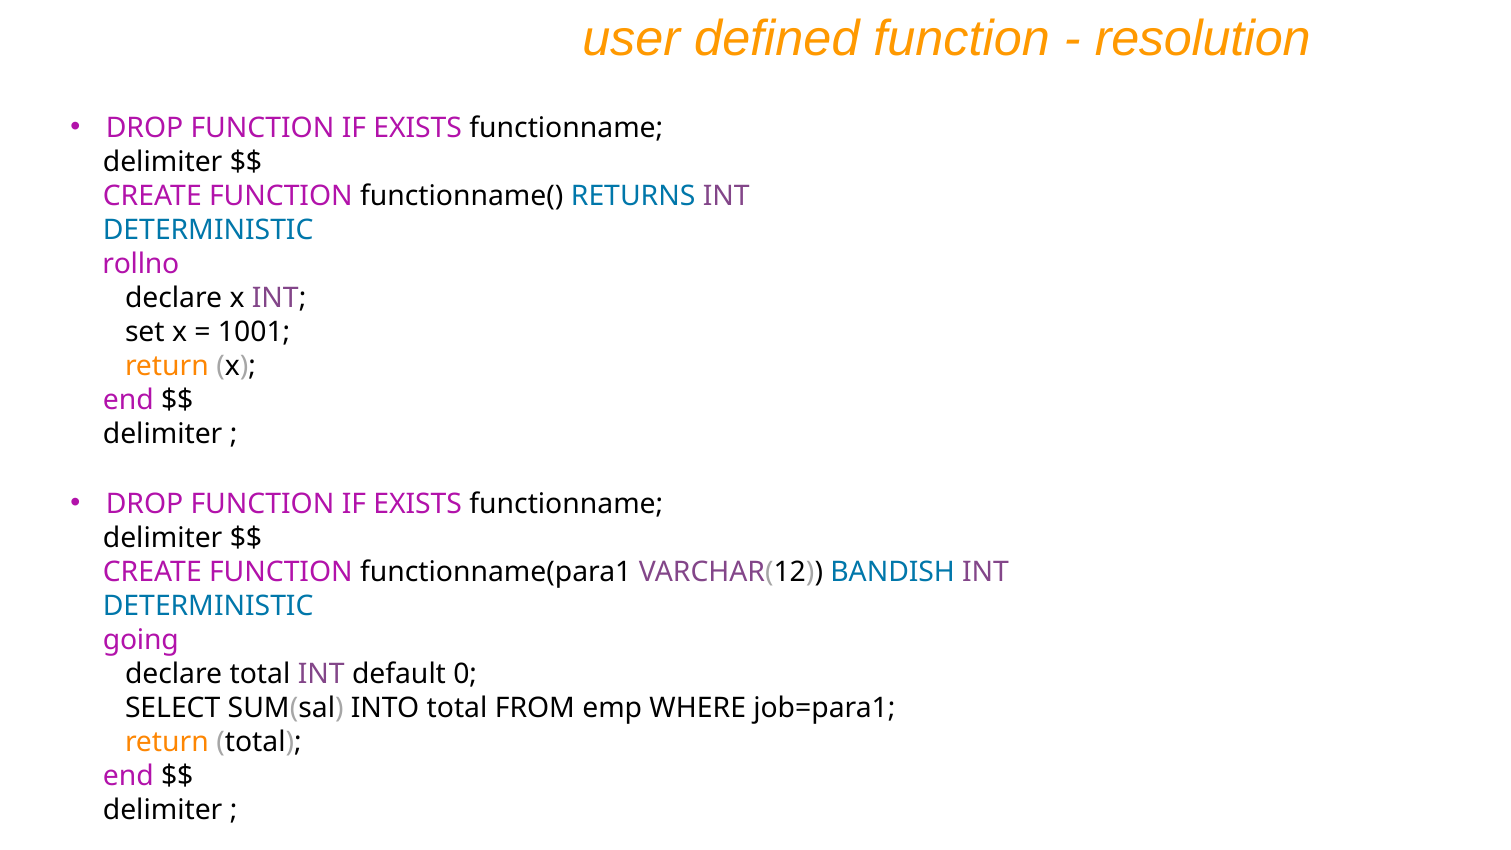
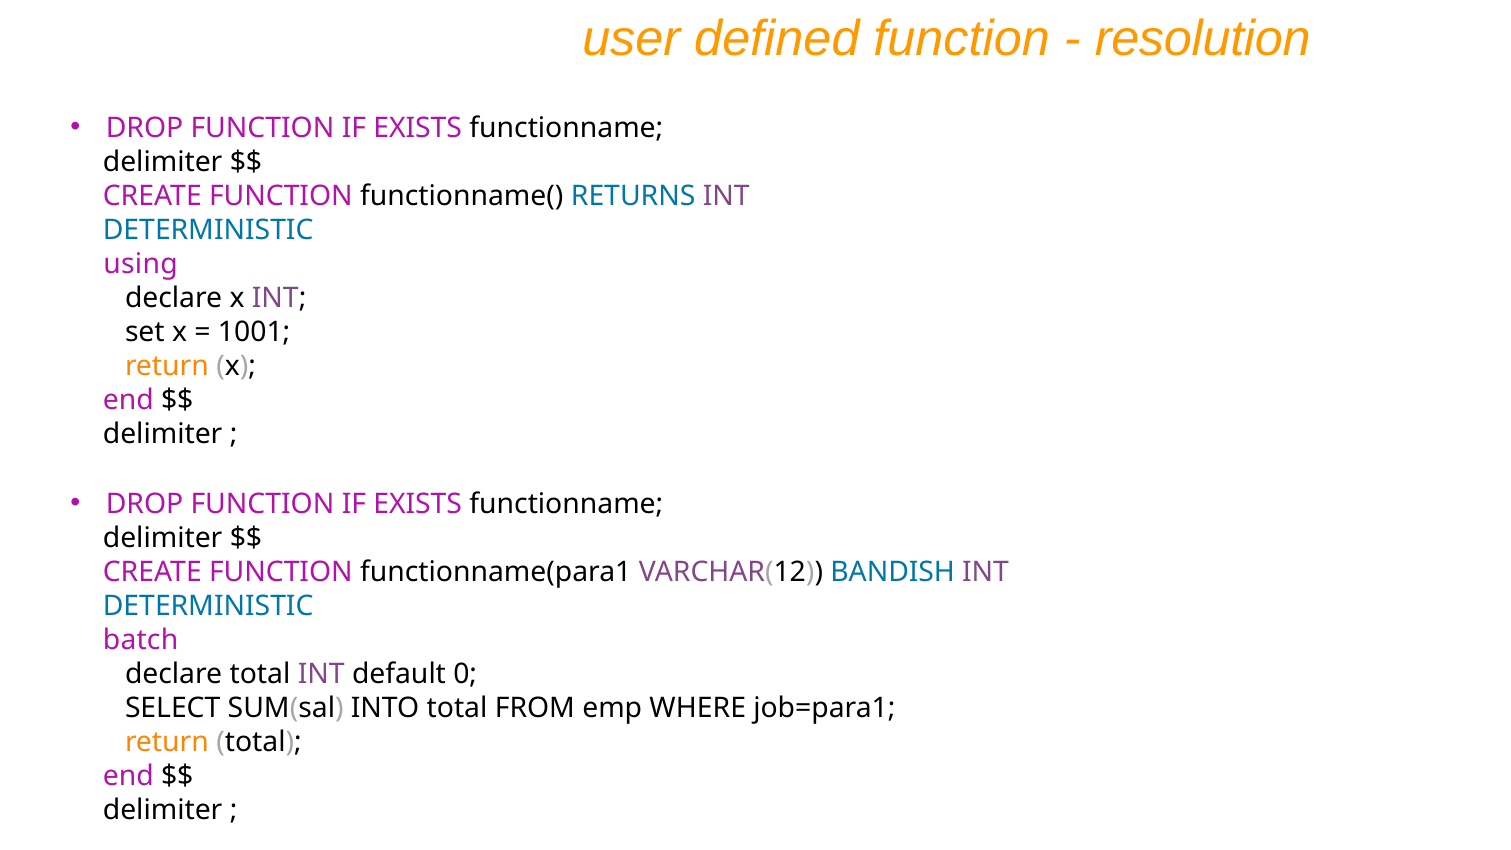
rollno: rollno -> using (141, 264)
going: going -> batch (141, 640)
